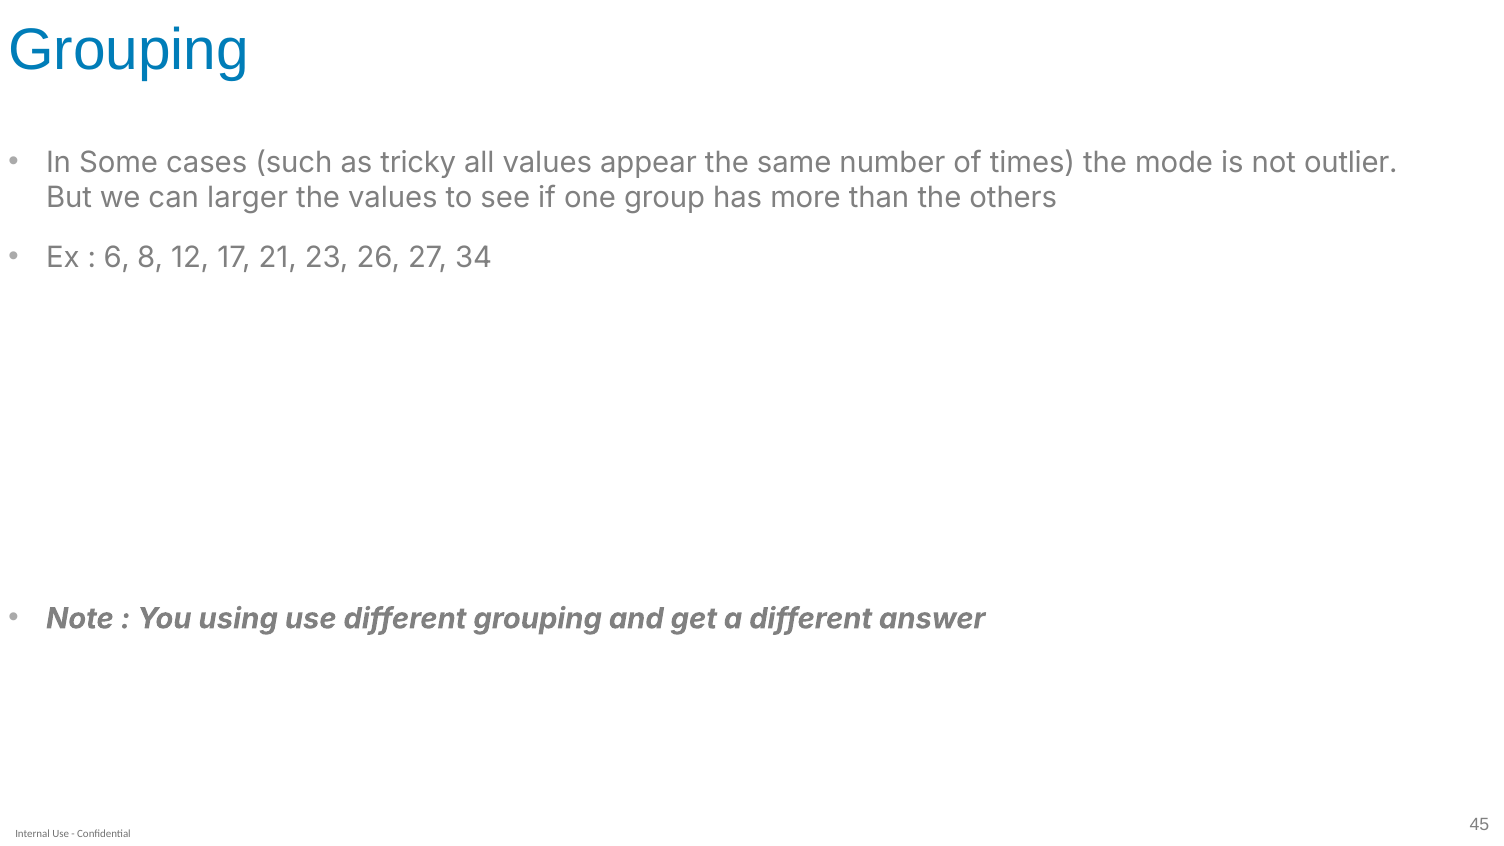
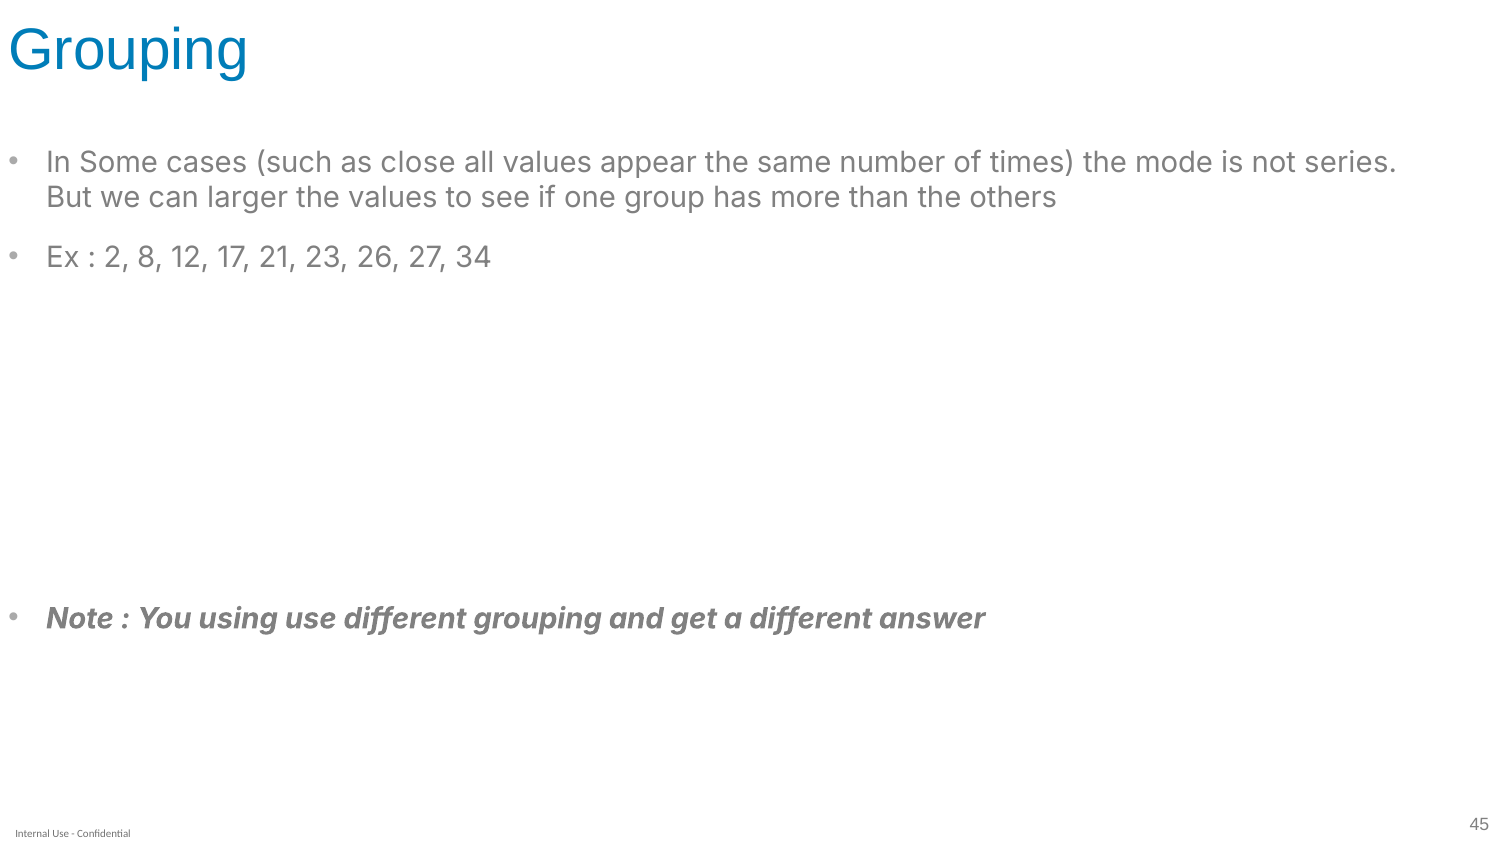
tricky: tricky -> close (418, 163)
outlier: outlier -> series (1351, 163)
6: 6 -> 2 (117, 258)
